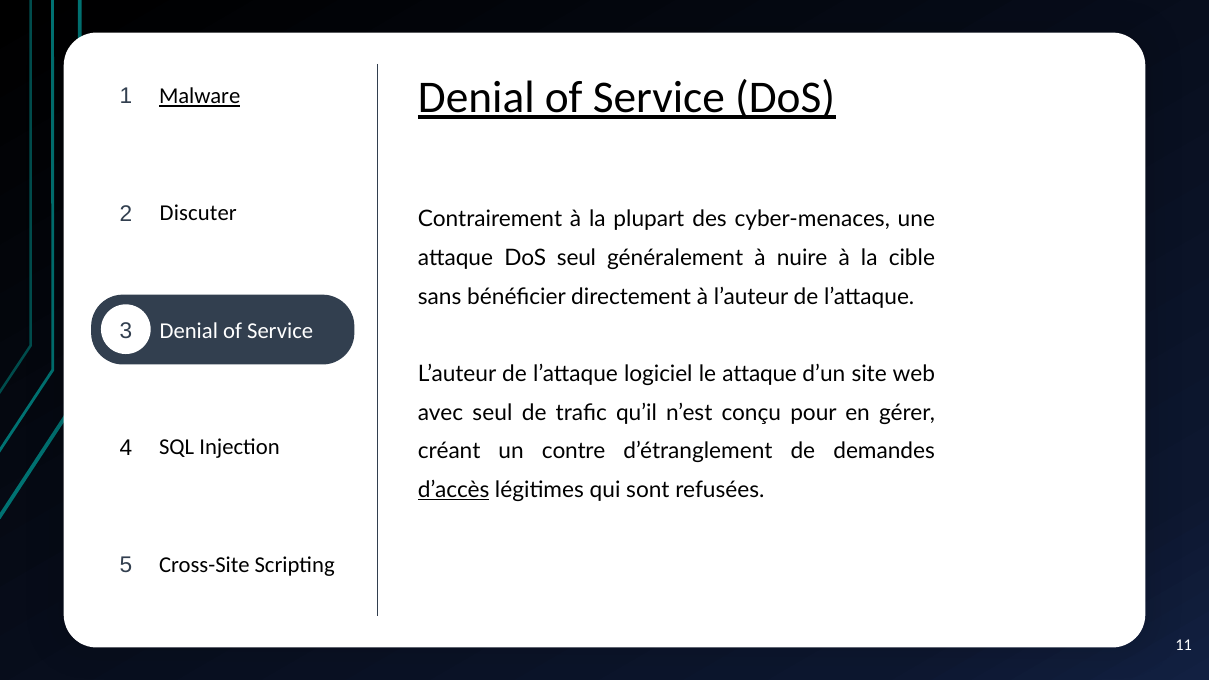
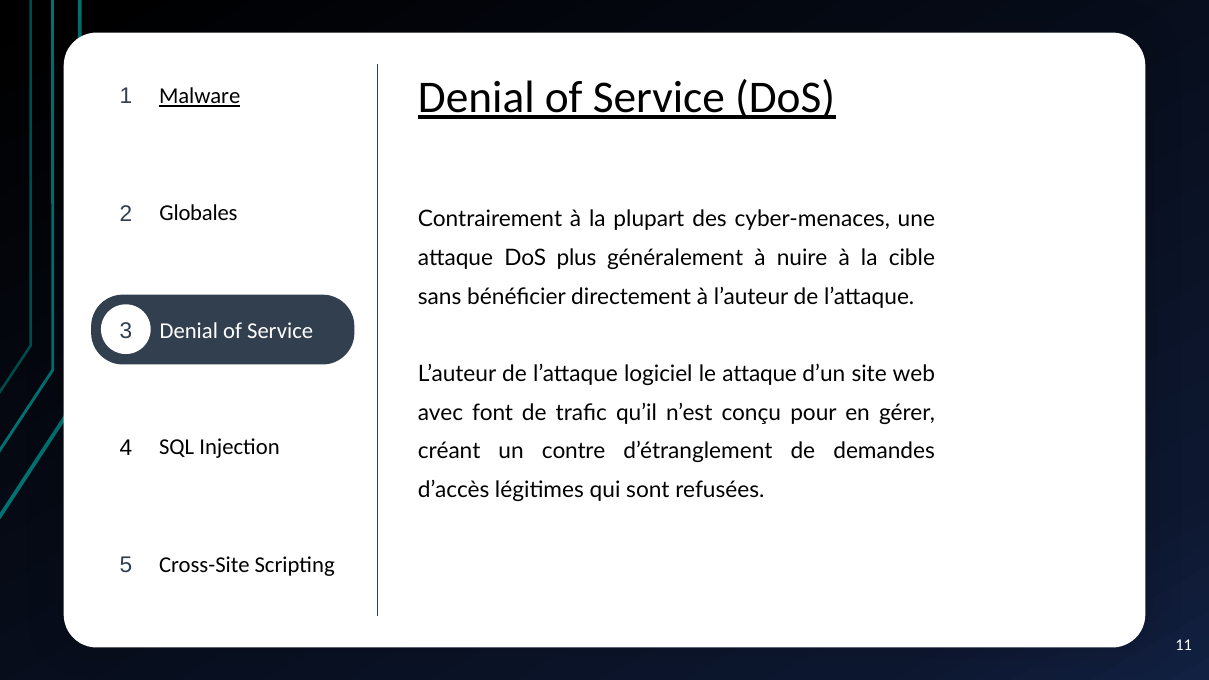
Discuter: Discuter -> Globales (198, 213)
DoS seul: seul -> plus (577, 258)
avec seul: seul -> font (493, 413)
d’accès underline: present -> none (454, 490)
